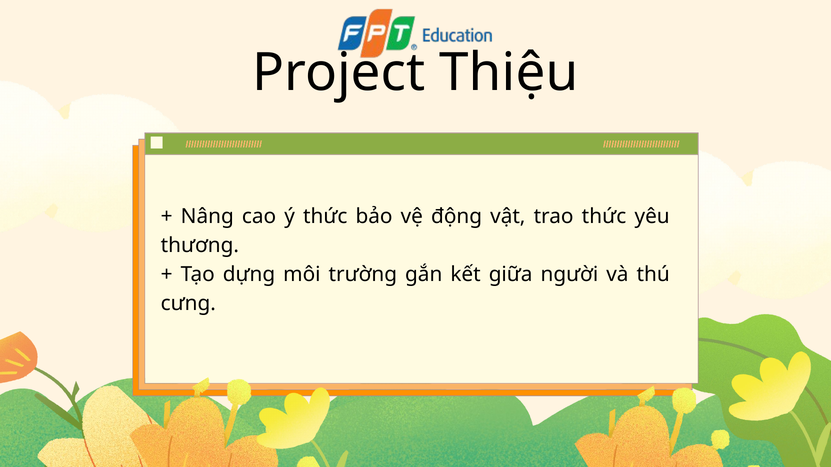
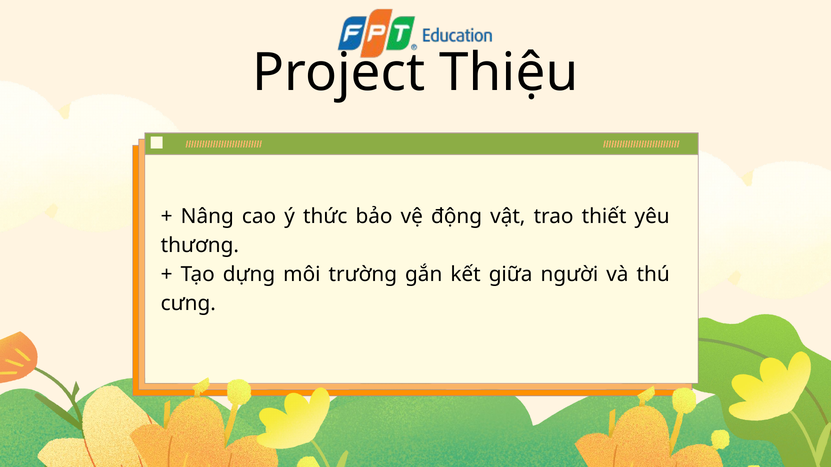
trao thức: thức -> thiết (604, 216)
